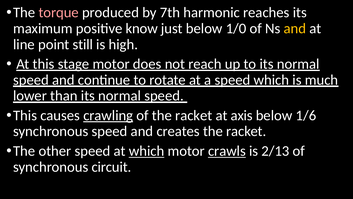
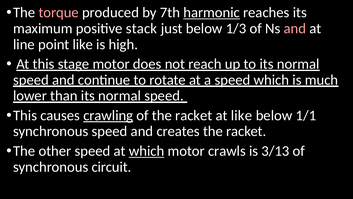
harmonic underline: none -> present (212, 13)
know: know -> stack (142, 28)
1/0: 1/0 -> 1/3 (236, 28)
and colour: yellow -> pink (295, 28)
point still: still -> like (83, 44)
at axis: axis -> like (242, 115)
1/6: 1/6 -> 1/1 (306, 115)
crawls underline: present -> none (227, 151)
2/13: 2/13 -> 3/13 (275, 151)
